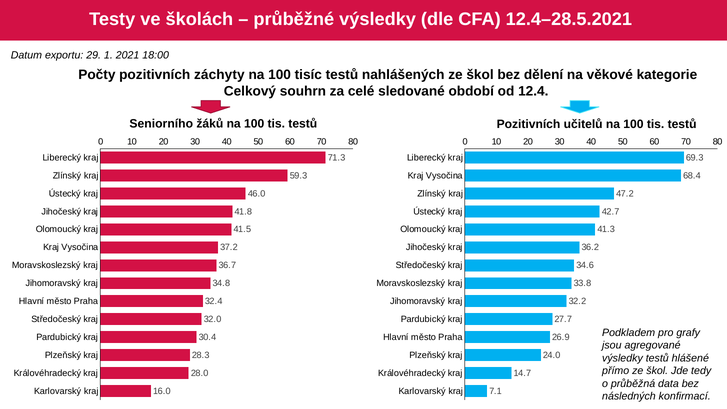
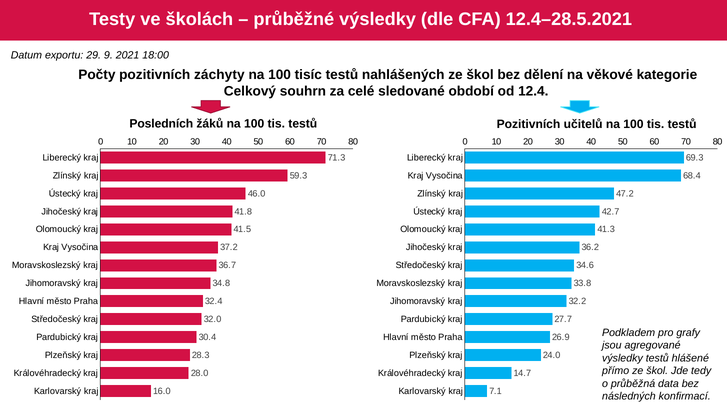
1: 1 -> 9 (108, 55)
Seniorního: Seniorního -> Posledních (161, 124)
